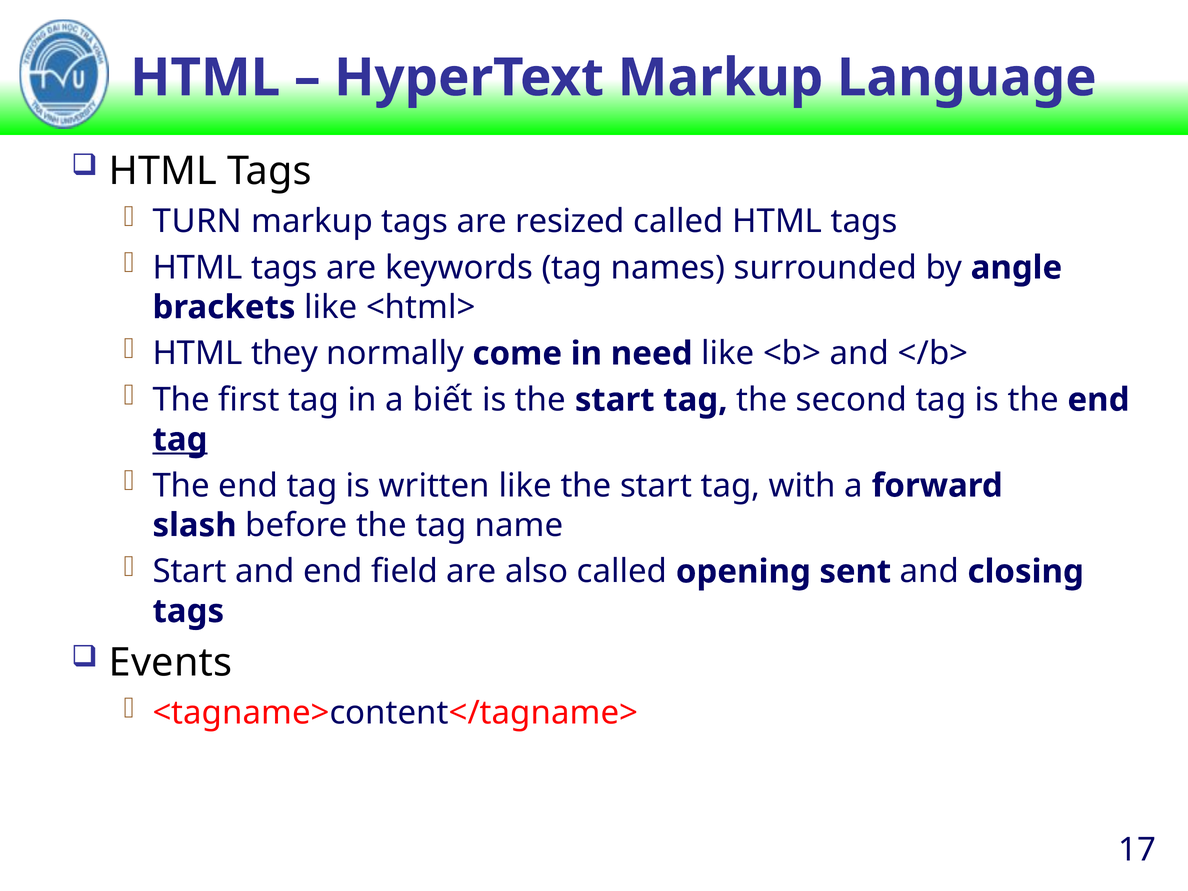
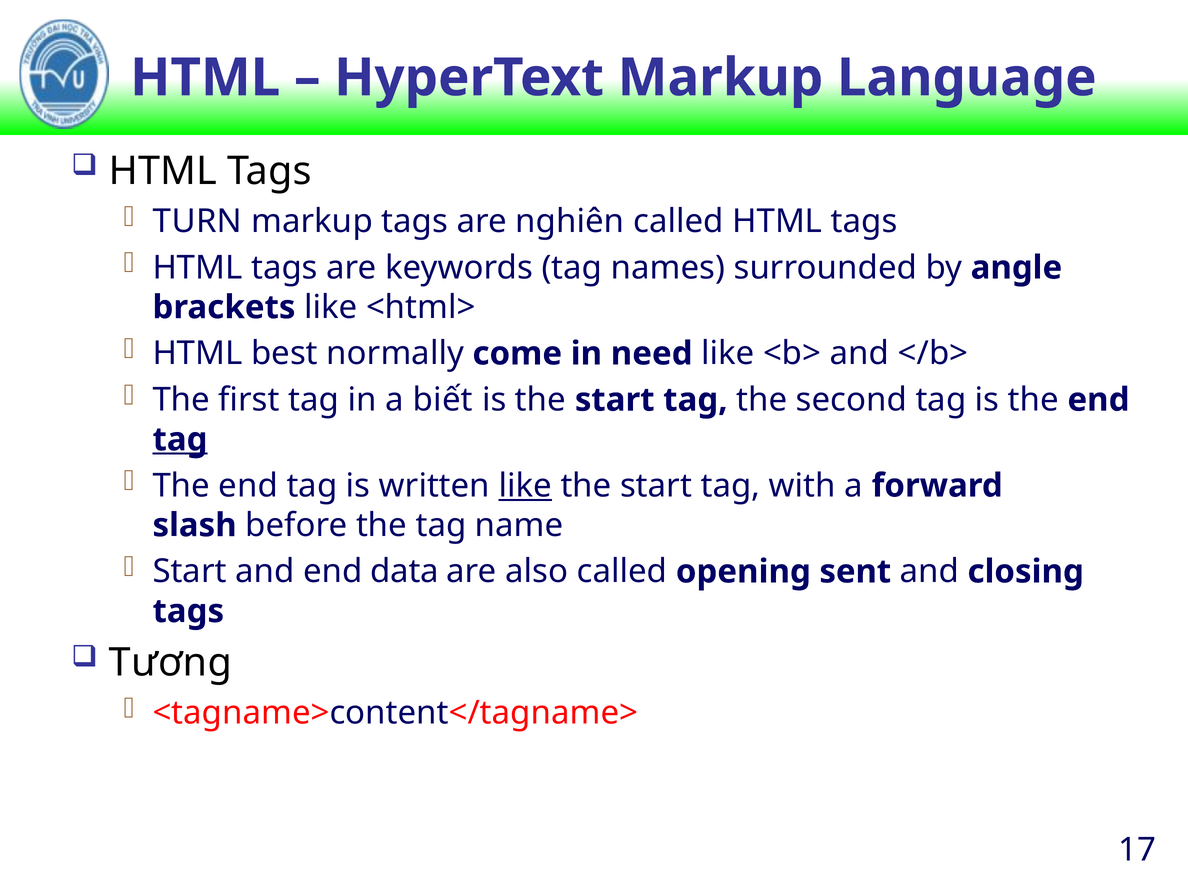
resized: resized -> nghiên (570, 221)
they: they -> best (284, 354)
like underline: none -> present (525, 486)
field: field -> data (405, 572)
Events: Events -> Tương (171, 663)
